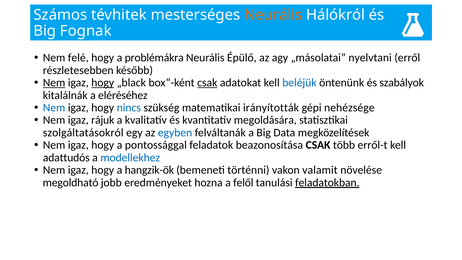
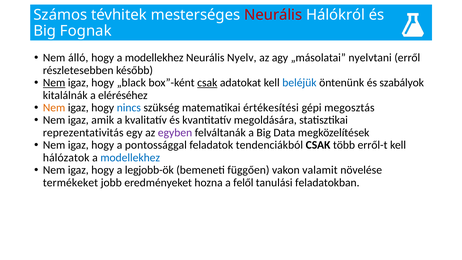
Neurális colour: orange -> red (273, 15)
felé: felé -> álló (78, 58)
hogy a problémákra: problémákra -> modellekhez (154, 58)
Épülő: Épülő -> Nyelv (242, 58)
hogy underline: present -> none (103, 83)
Nem colour: blue -> orange (54, 108)
irányították: irányították -> értékesítési (271, 108)
nehézsége: nehézsége -> megosztás (349, 108)
rájuk: rájuk -> amik (103, 120)
szolgáltatásokról: szolgáltatásokról -> reprezentativitás (83, 133)
egyben colour: blue -> purple (175, 133)
beazonosítása: beazonosítása -> tendenciákból (269, 145)
adattudós: adattudós -> hálózatok (66, 158)
hangzik-ök: hangzik-ök -> legjobb-ök (149, 170)
történni: történni -> függően (248, 170)
megoldható: megoldható -> termékeket (70, 182)
feladatokban underline: present -> none (327, 182)
